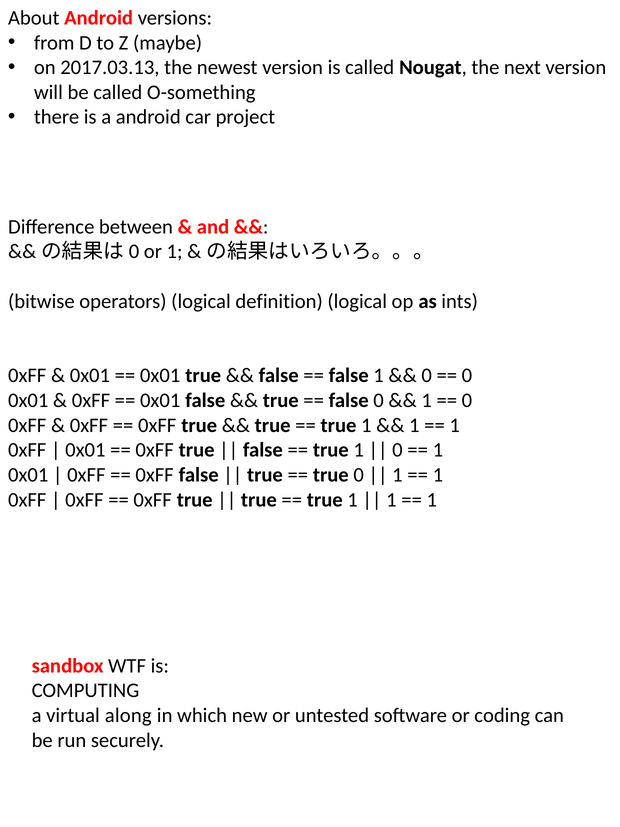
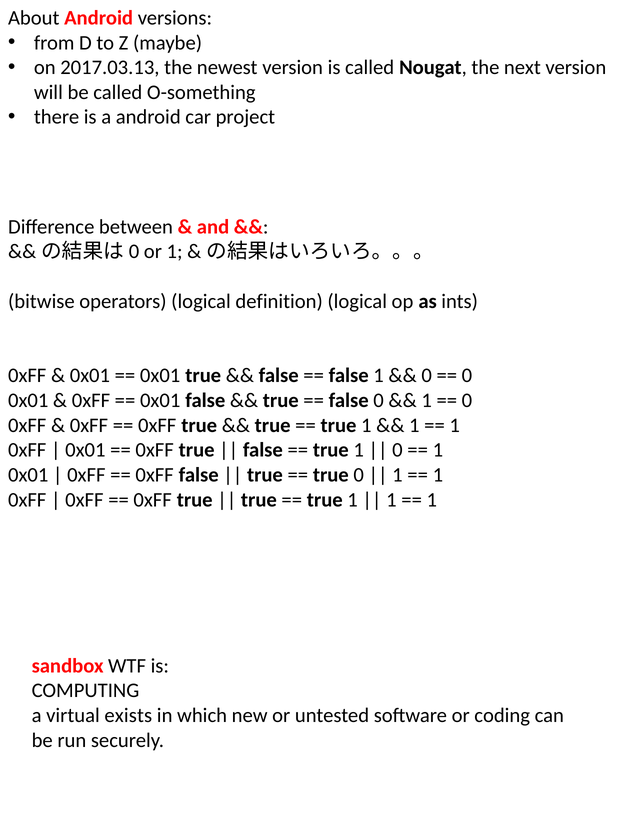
along: along -> exists (128, 715)
